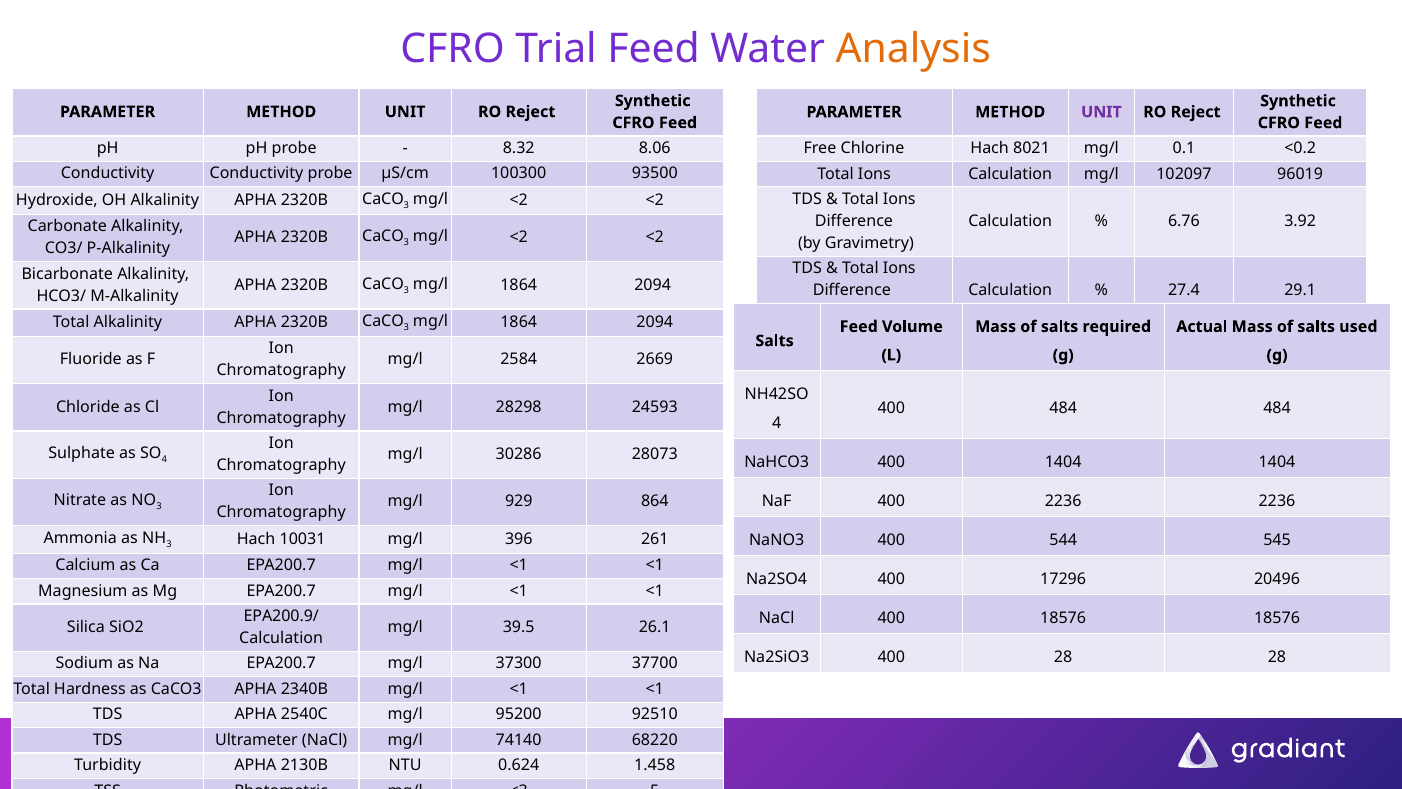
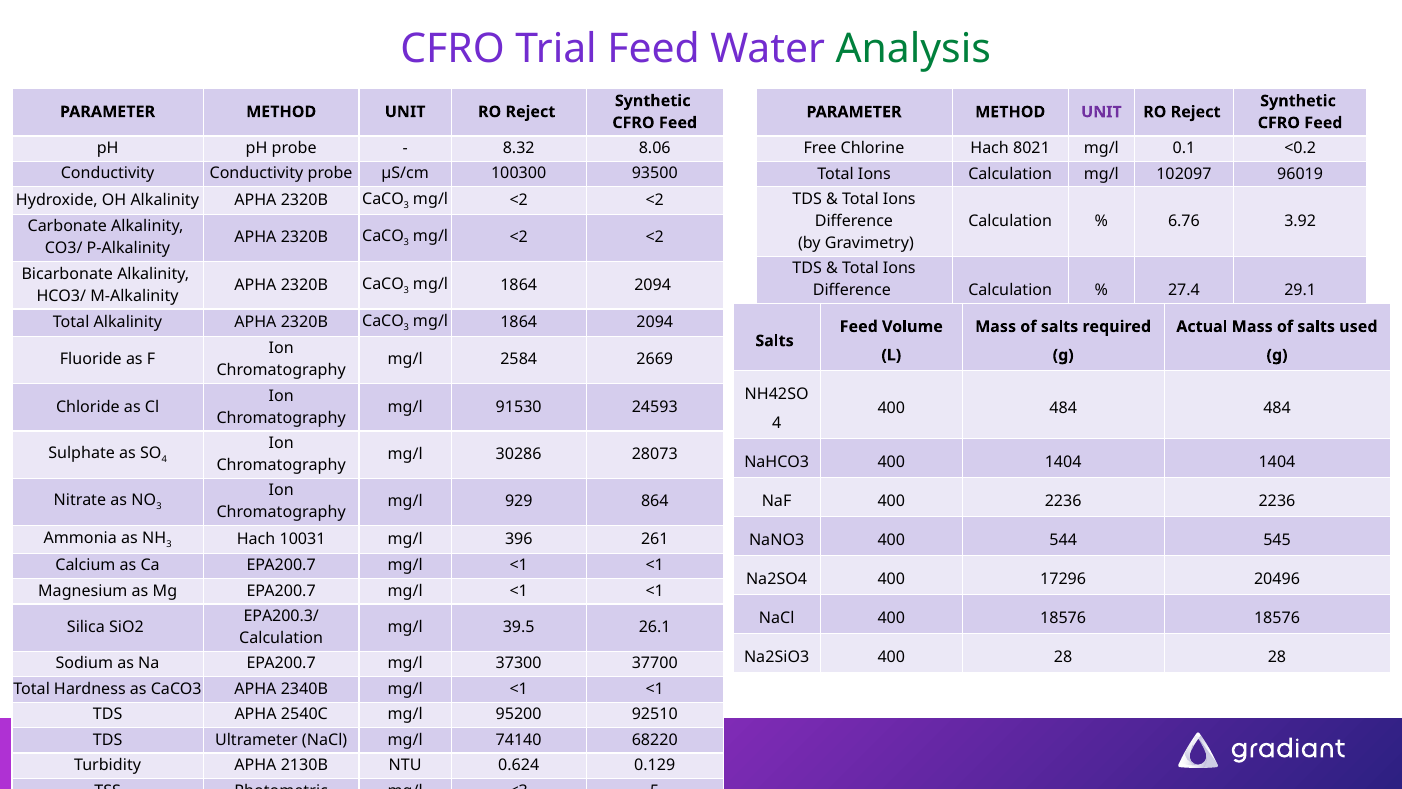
Analysis colour: orange -> green (913, 49)
28298: 28298 -> 91530 (519, 407)
EPA200.9/: EPA200.9/ -> EPA200.3/ (281, 616)
1.458: 1.458 -> 0.129 (655, 765)
